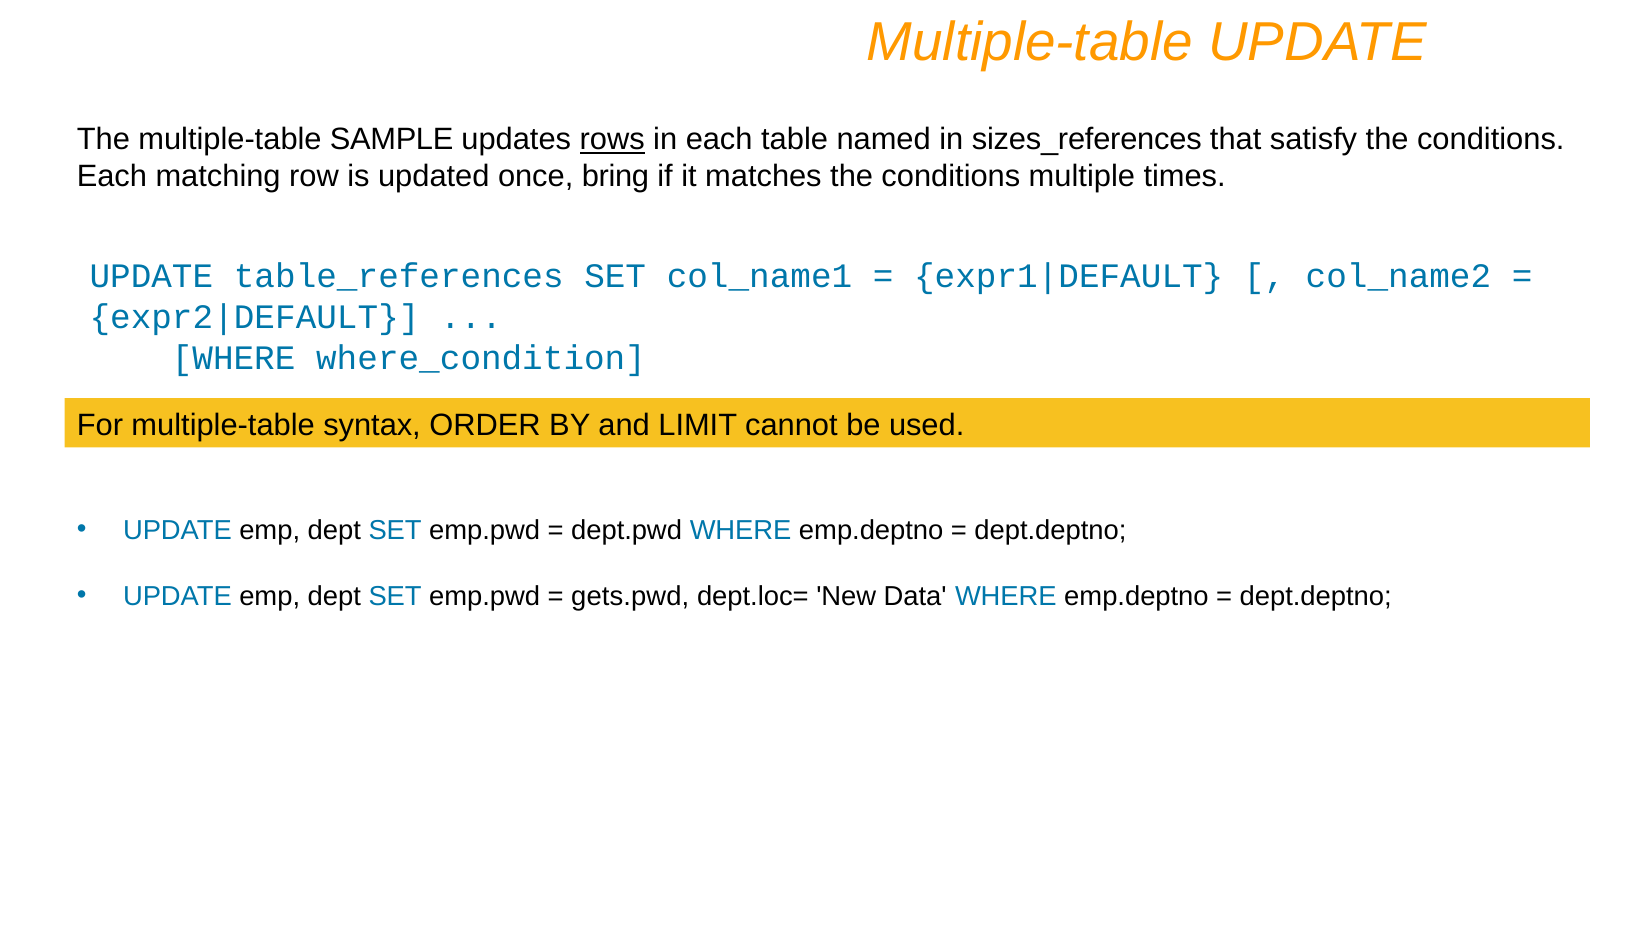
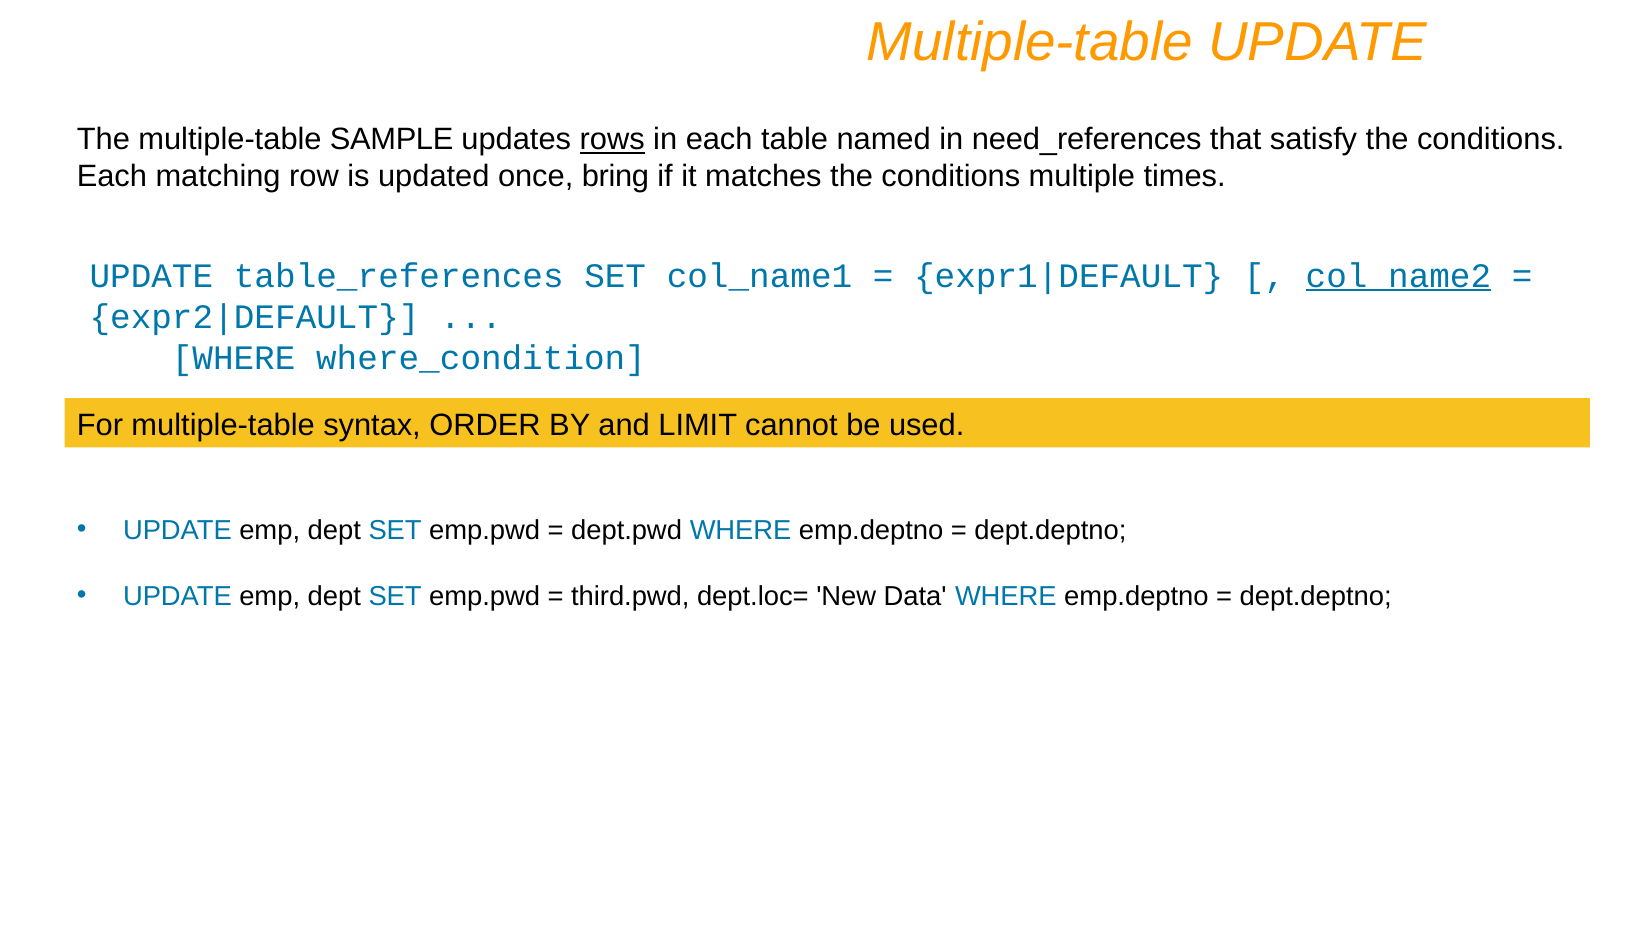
sizes_references: sizes_references -> need_references (1087, 140)
col_name2 underline: none -> present (1398, 276)
gets.pwd: gets.pwd -> third.pwd (630, 596)
